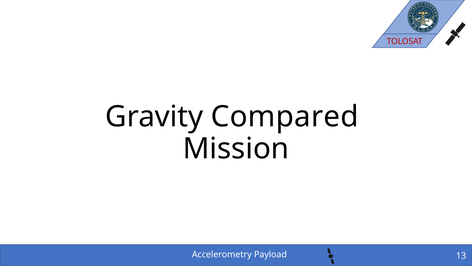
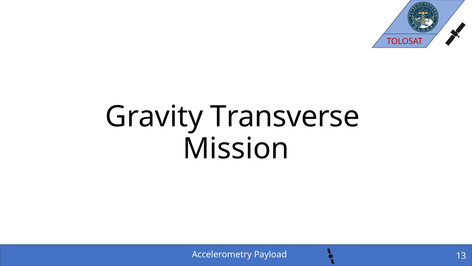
Compared: Compared -> Transverse (285, 117)
